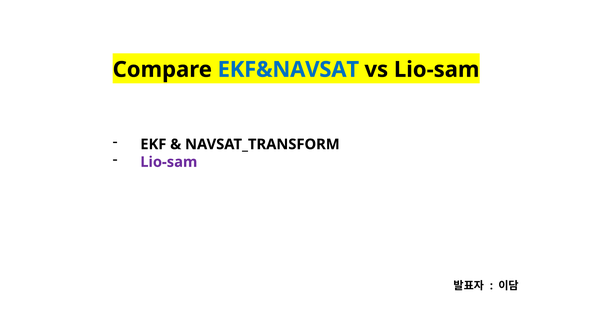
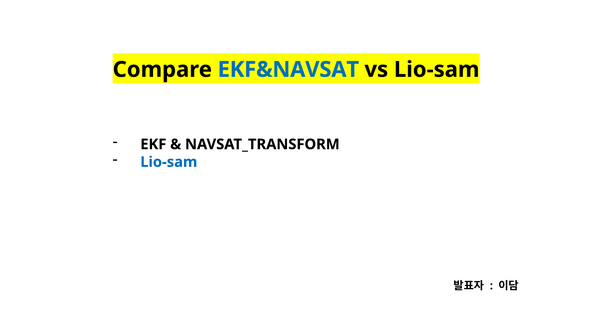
Lio-sam colour: purple -> blue (169, 162)
